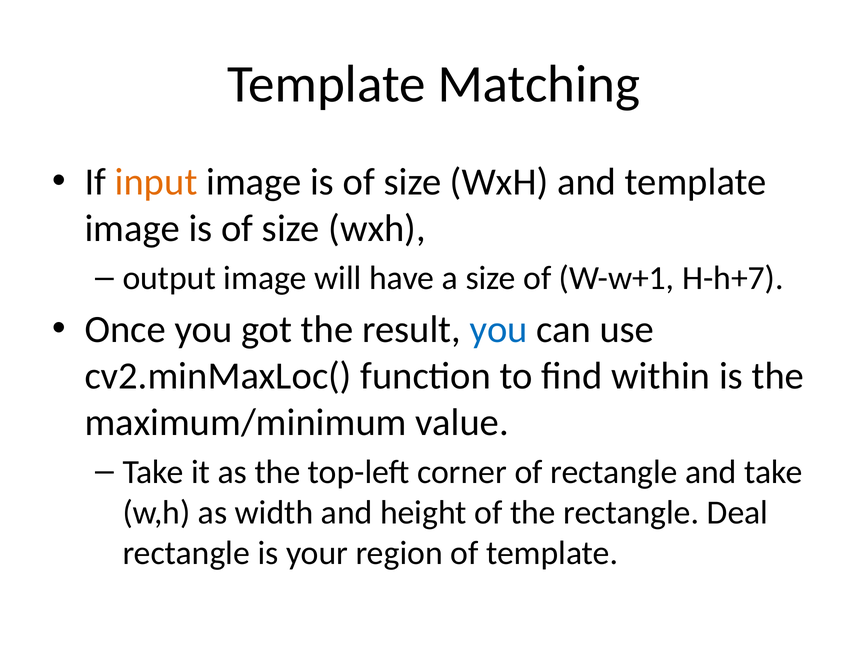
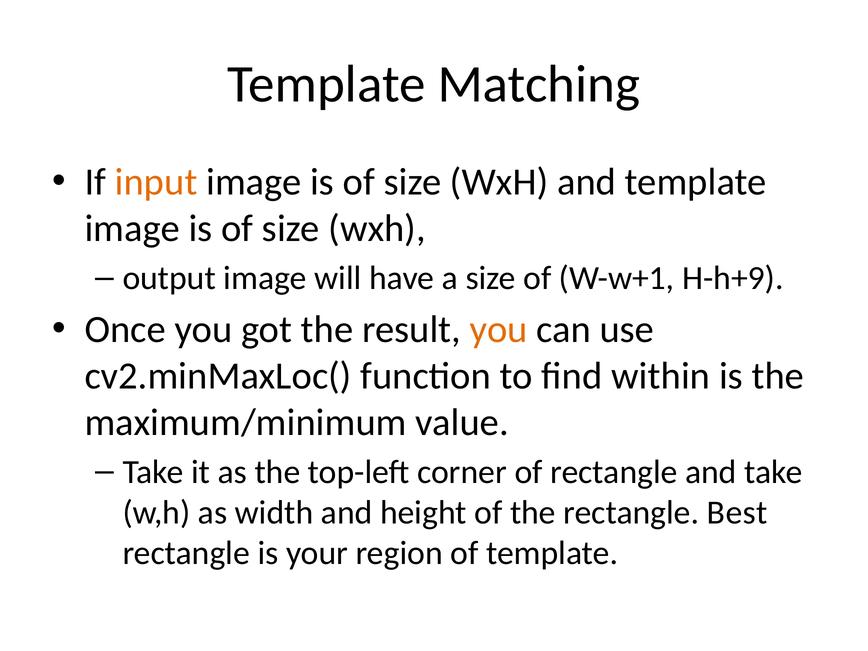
H-h+7: H-h+7 -> H-h+9 (733, 278)
you colour: blue -> orange (499, 330)
Deal: Deal -> Best (737, 513)
